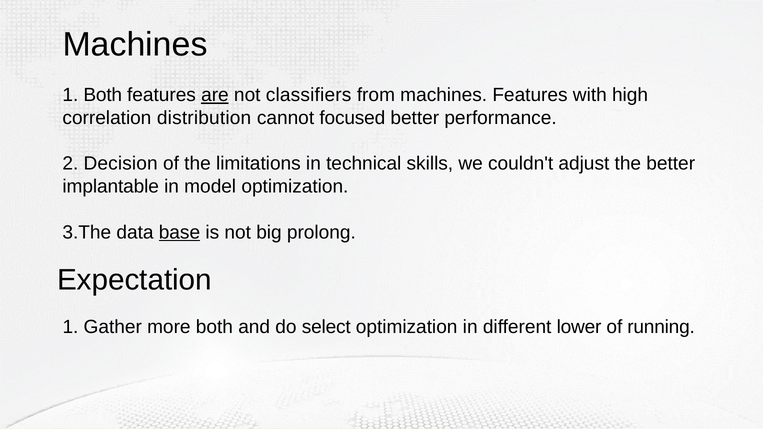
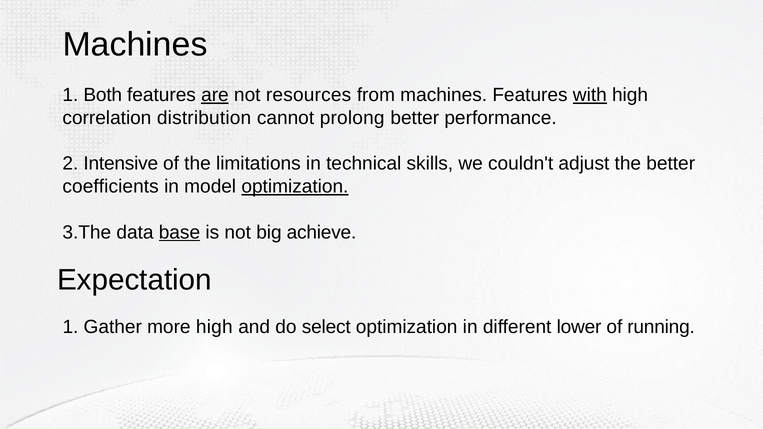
classifiers: classifiers -> resources (309, 95)
with underline: none -> present (590, 95)
focused: focused -> prolong (352, 118)
Decision: Decision -> Intensive (121, 164)
implantable: implantable -> coefficients (111, 187)
optimization underline: none -> present (295, 187)
prolong: prolong -> achieve (321, 232)
more both: both -> high (214, 327)
